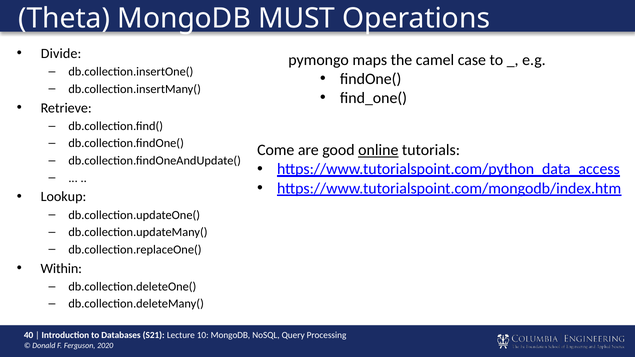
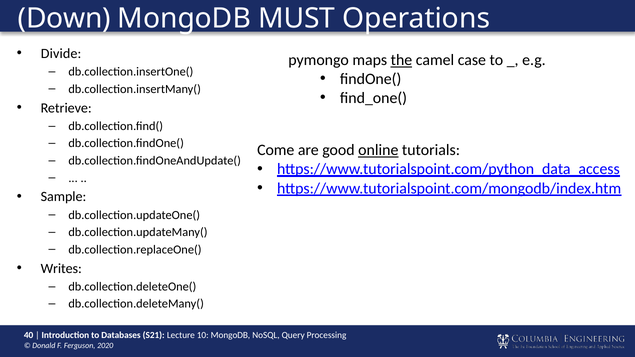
Theta: Theta -> Down (64, 18)
the underline: none -> present (401, 60)
Lookup: Lookup -> Sample (63, 197)
Within: Within -> Writes (61, 269)
